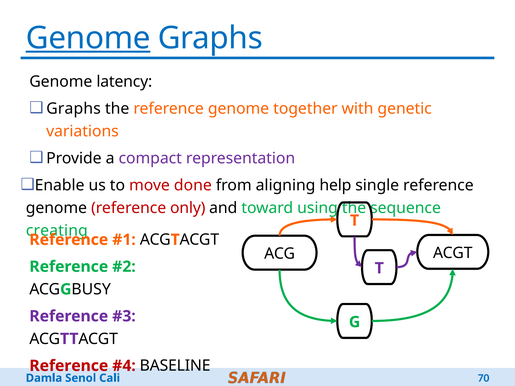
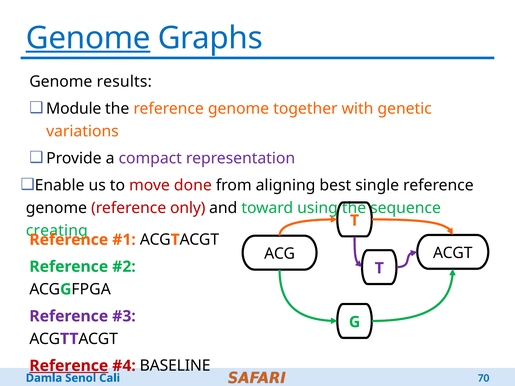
latency: latency -> results (124, 82)
Graphs: Graphs -> Module (74, 109)
help: help -> best (335, 185)
BUSY: BUSY -> FPGA (91, 289)
Reference underline: none -> present (69, 366)
